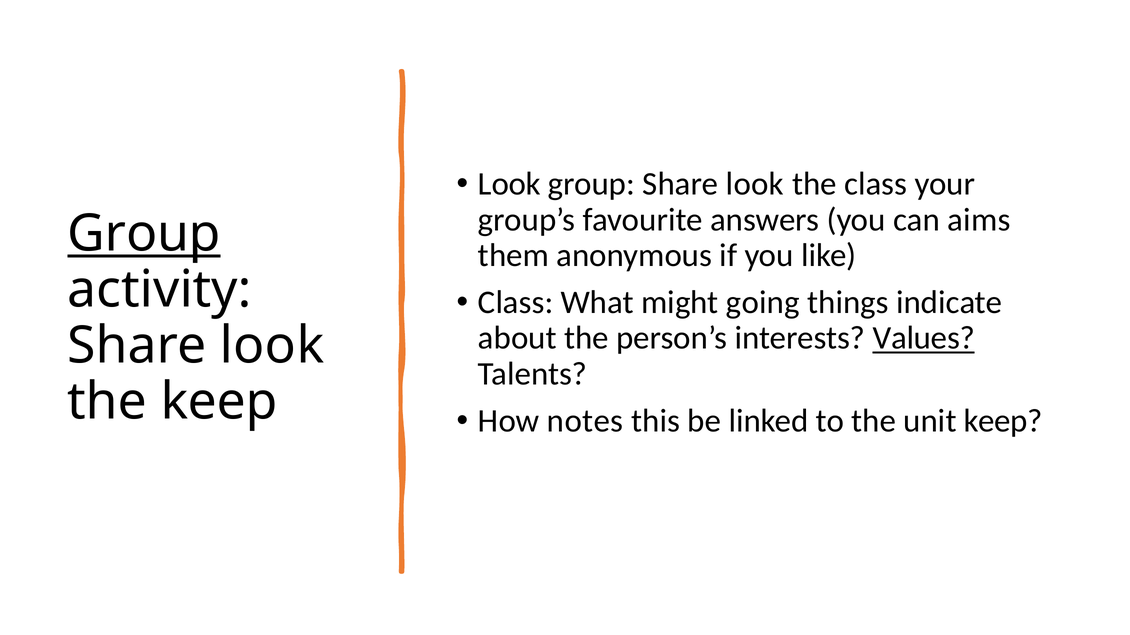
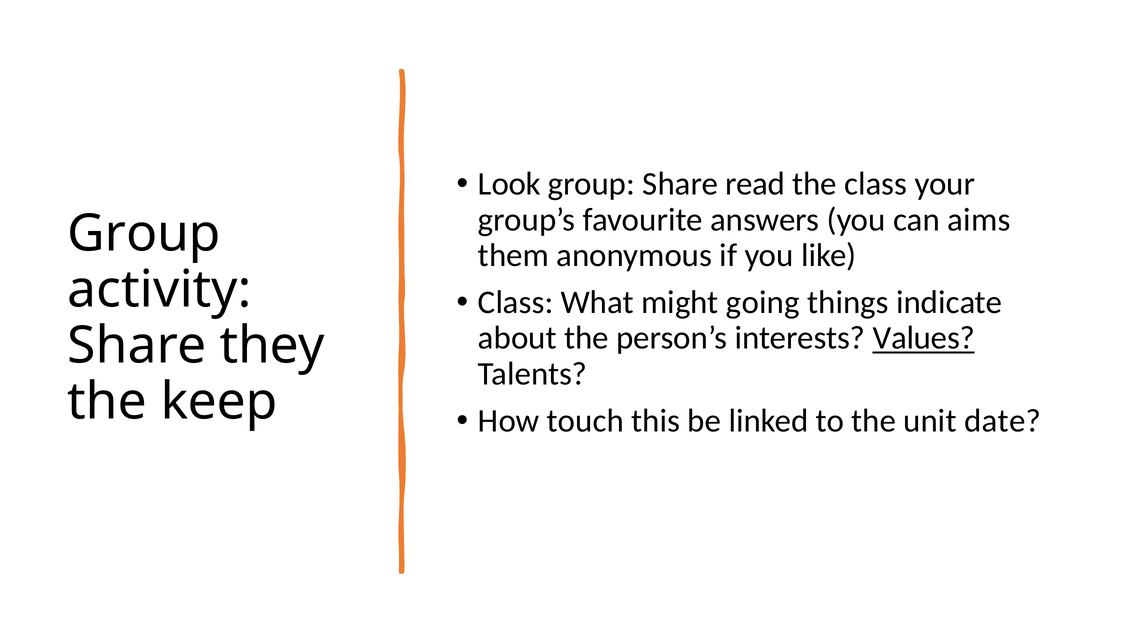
group Share look: look -> read (755, 184)
Group underline: present -> none (144, 234)
look: look -> they (272, 346)
notes: notes -> touch (585, 421)
unit keep: keep -> date (1003, 421)
